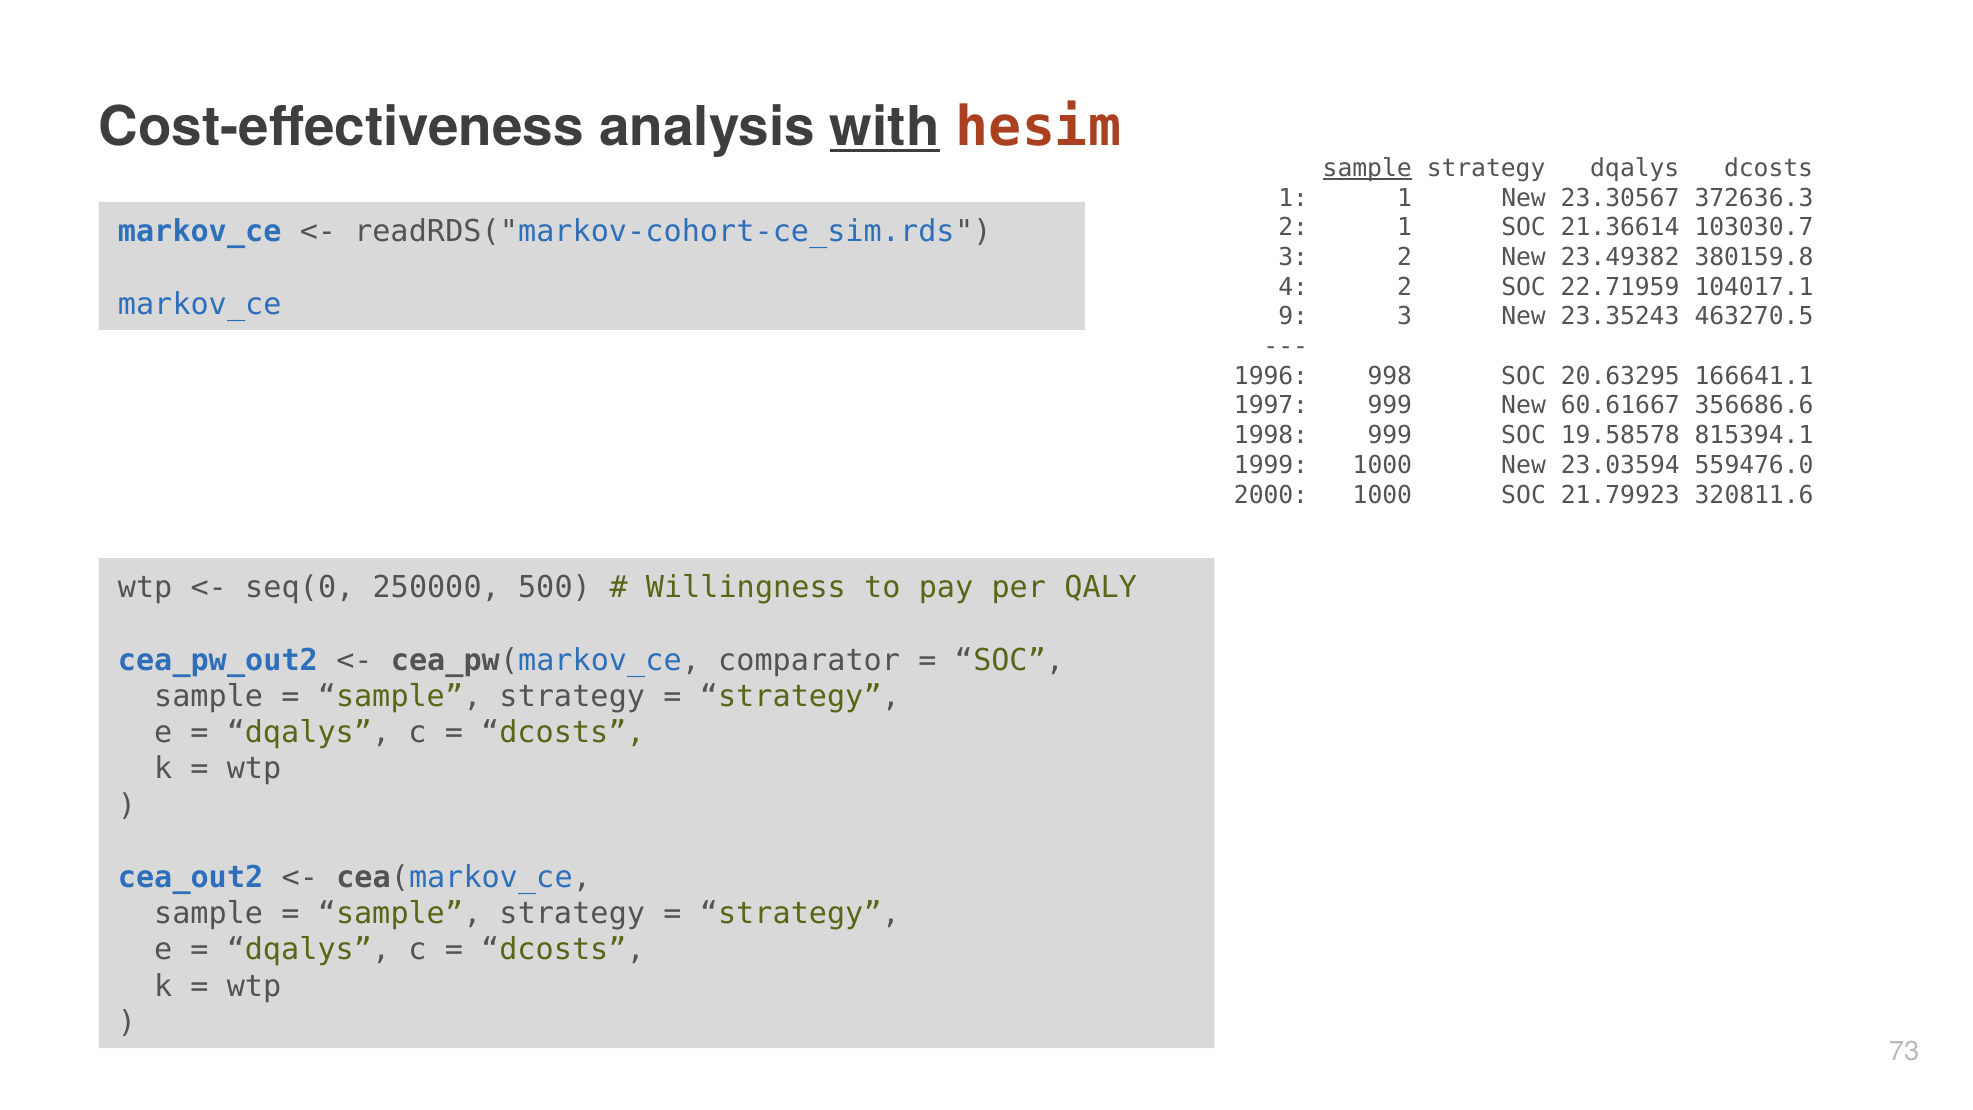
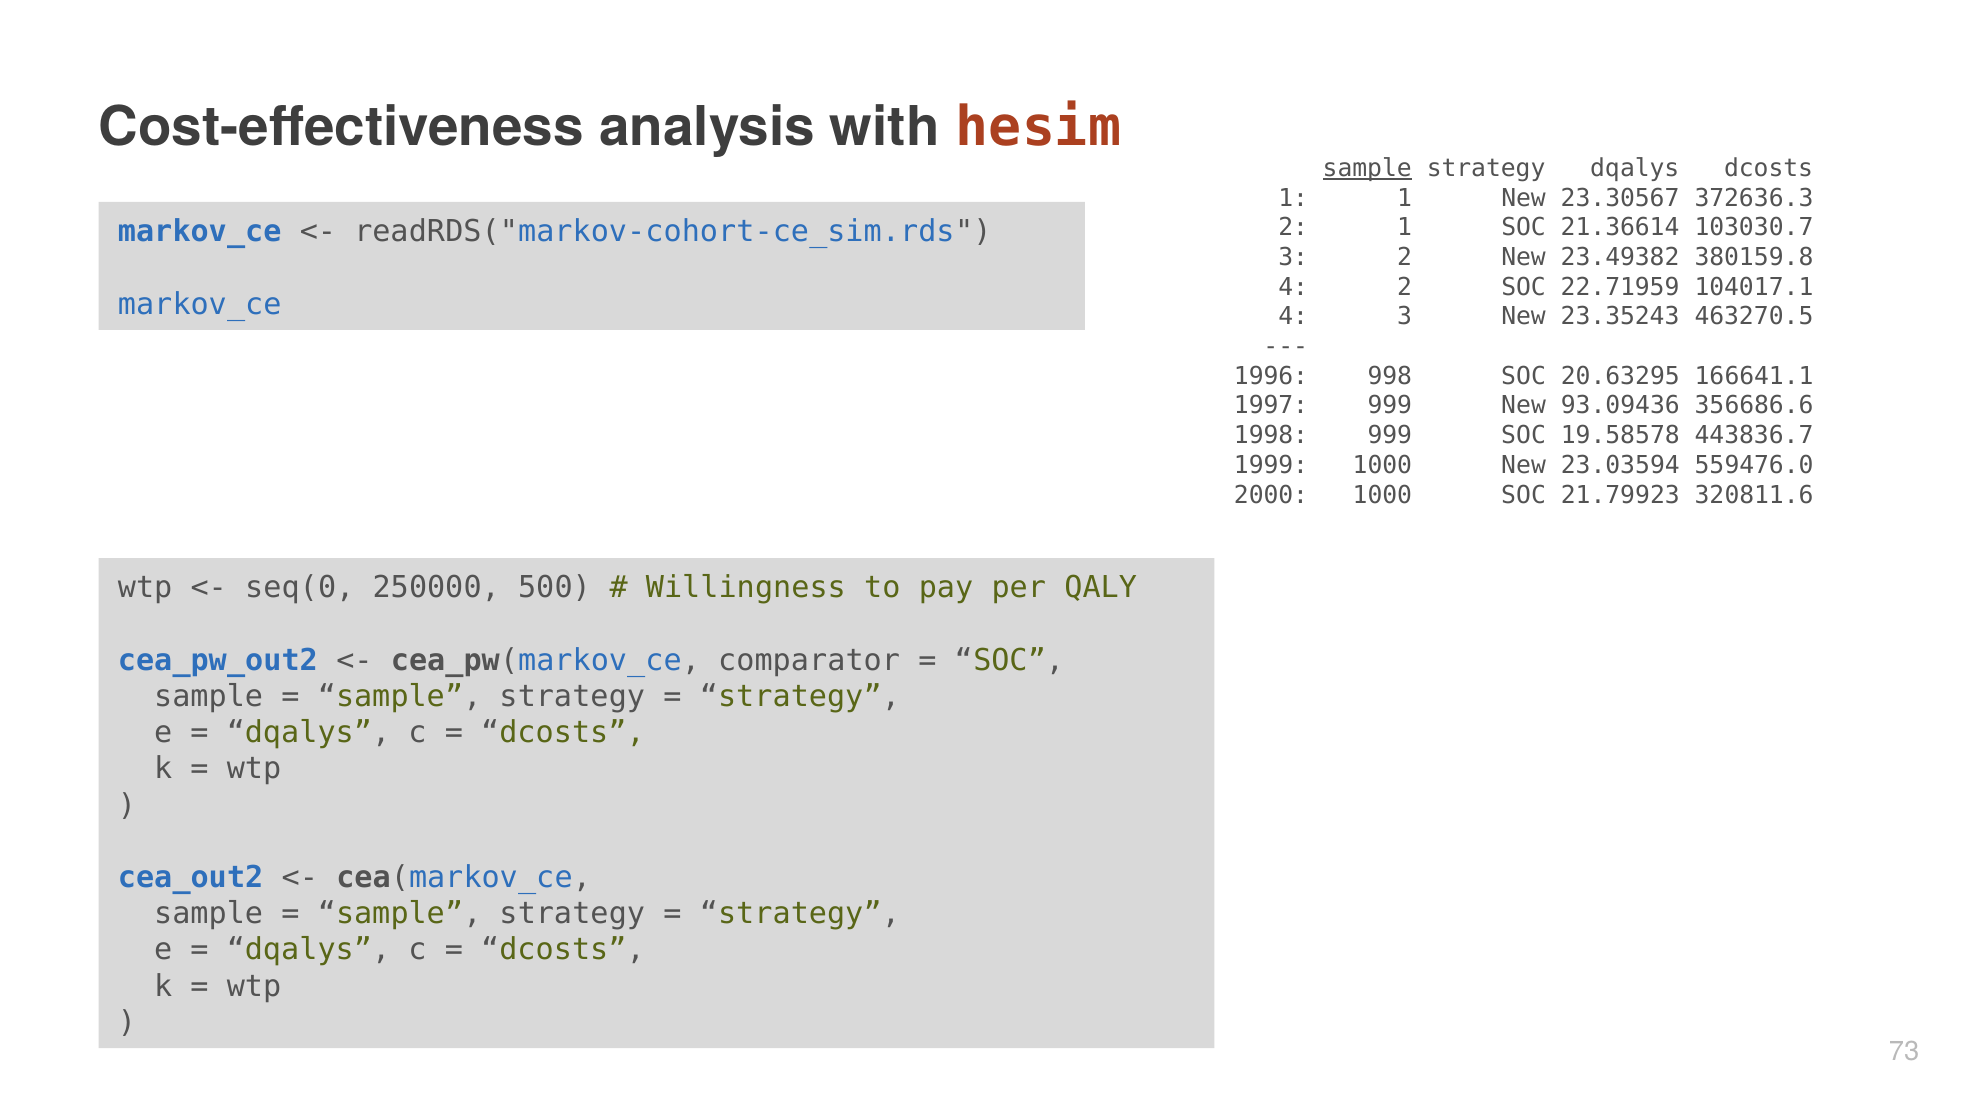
with underline: present -> none (885, 127)
9: 9 -> 4 (1293, 317)
60.61667: 60.61667 -> 93.09436 (1620, 406)
815394.1: 815394.1 -> 443836.7 (1754, 435)
